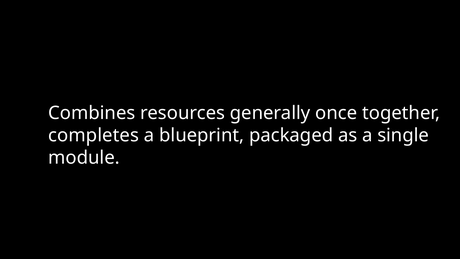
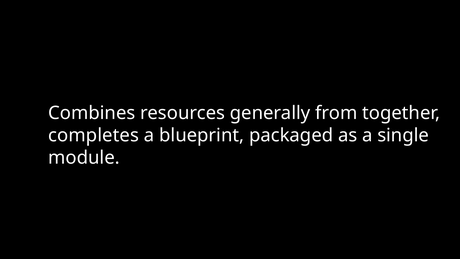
once: once -> from (336, 113)
